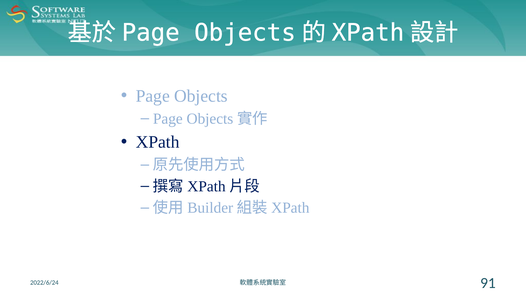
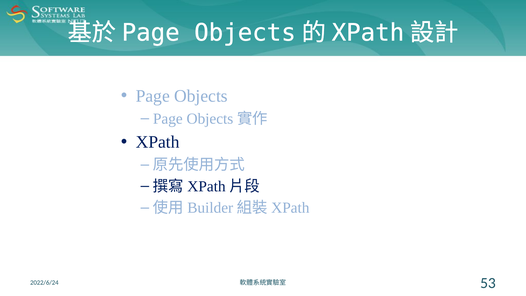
91: 91 -> 53 (488, 283)
